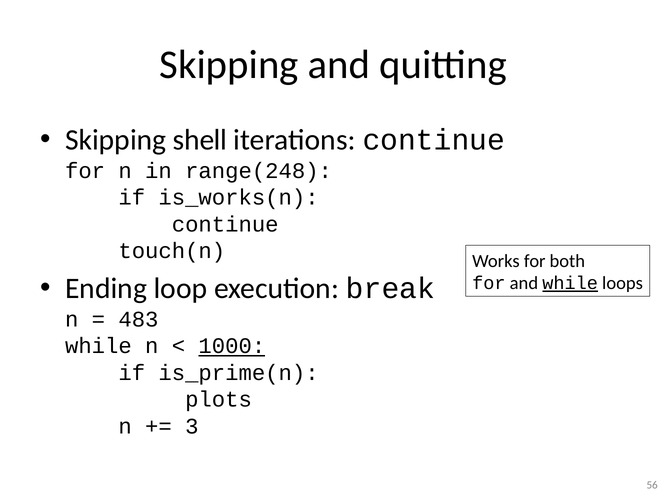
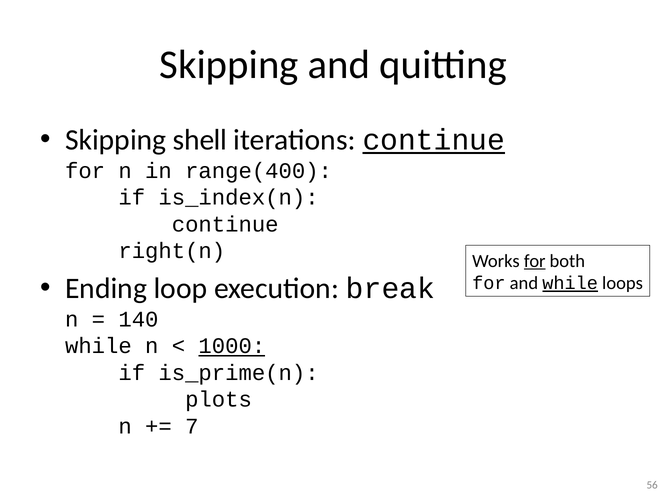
continue underline: none -> present (434, 140)
range(248: range(248 -> range(400 (259, 171)
is_works(n: is_works(n -> is_index(n (239, 197)
touch(n: touch(n -> right(n (172, 251)
for underline: none -> present (535, 261)
483: 483 -> 140 (138, 319)
3: 3 -> 7 (192, 426)
